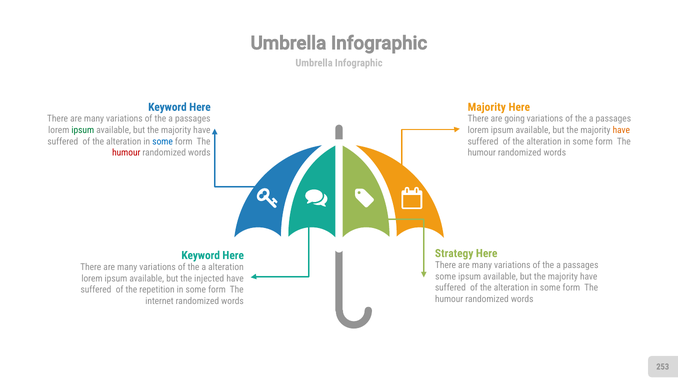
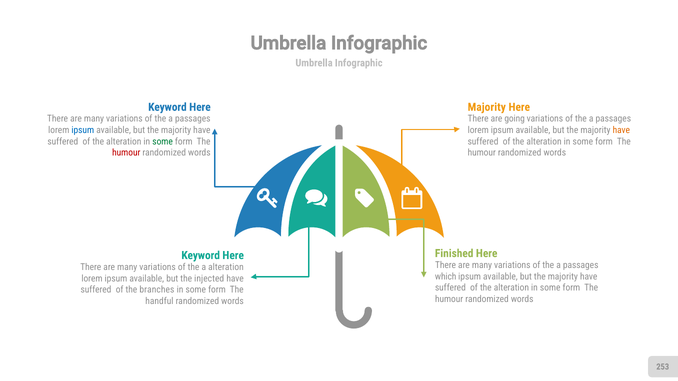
ipsum colour: green -> blue (83, 130)
some colour: blue -> green (163, 142)
Strategy: Strategy -> Finished (454, 254)
some: some -> which (446, 277)
repetition: repetition -> branches (157, 290)
internet: internet -> handful (159, 301)
